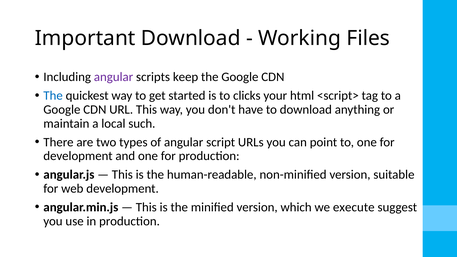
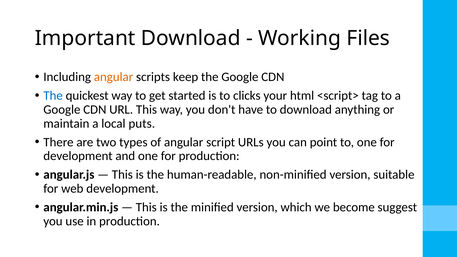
angular colour: purple -> orange (114, 77)
such: such -> puts (142, 123)
execute: execute -> become (354, 207)
